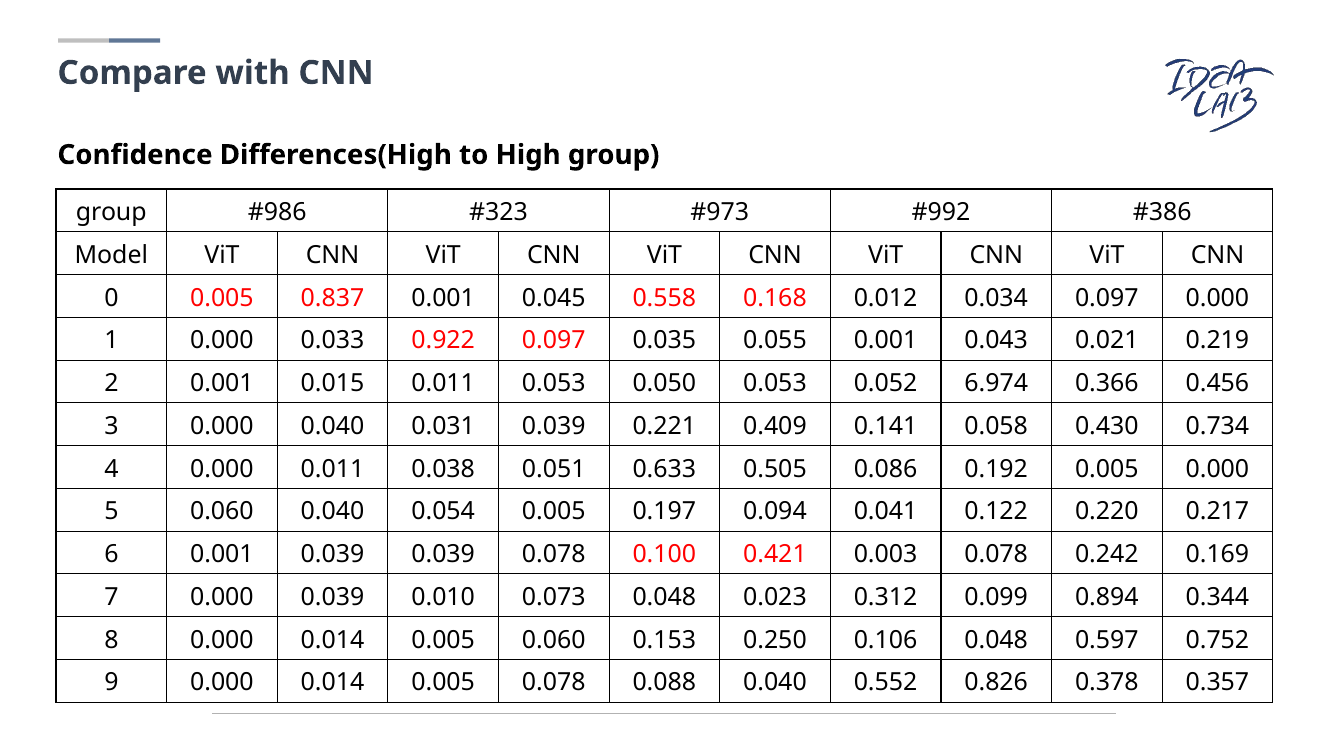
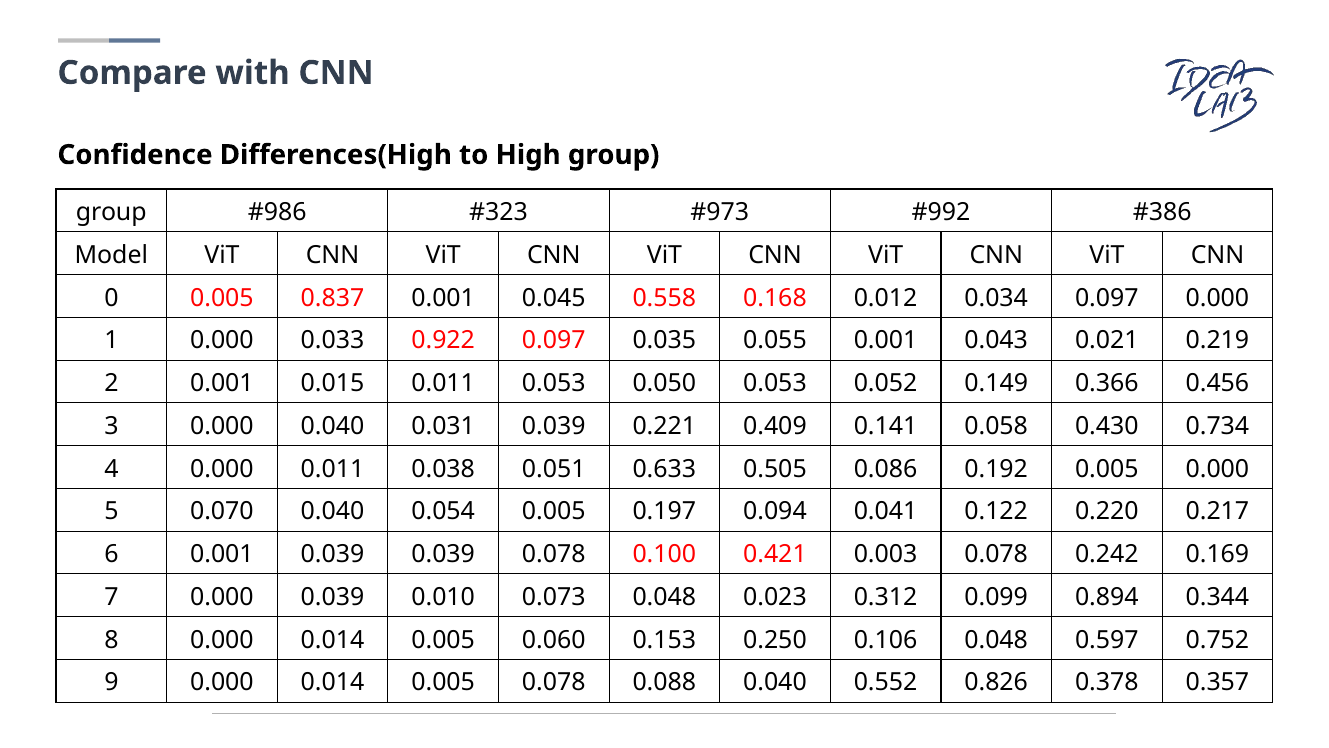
6.974: 6.974 -> 0.149 (996, 383)
5 0.060: 0.060 -> 0.070 (222, 511)
